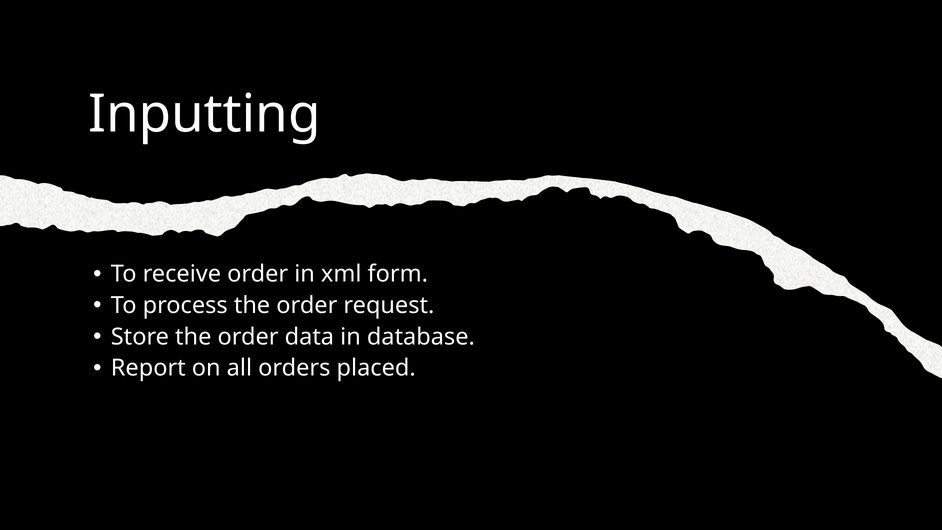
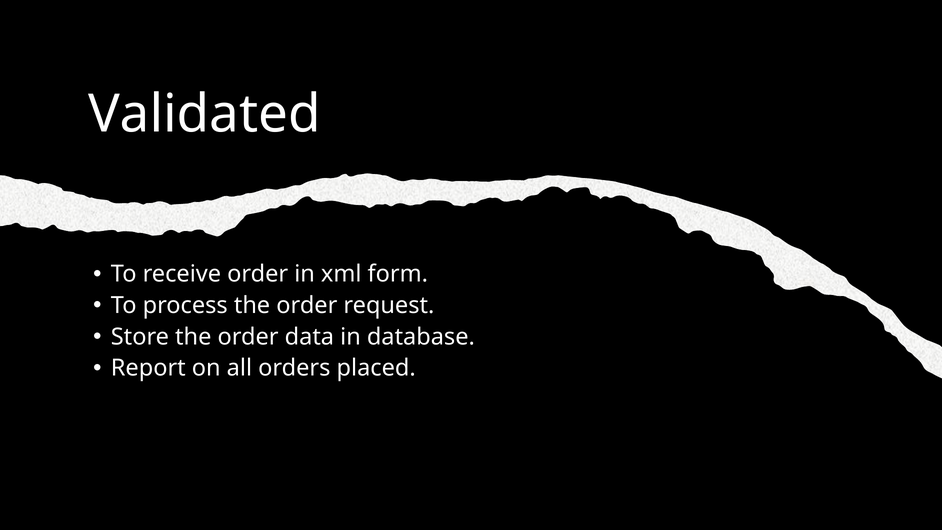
Inputting: Inputting -> Validated (204, 114)
